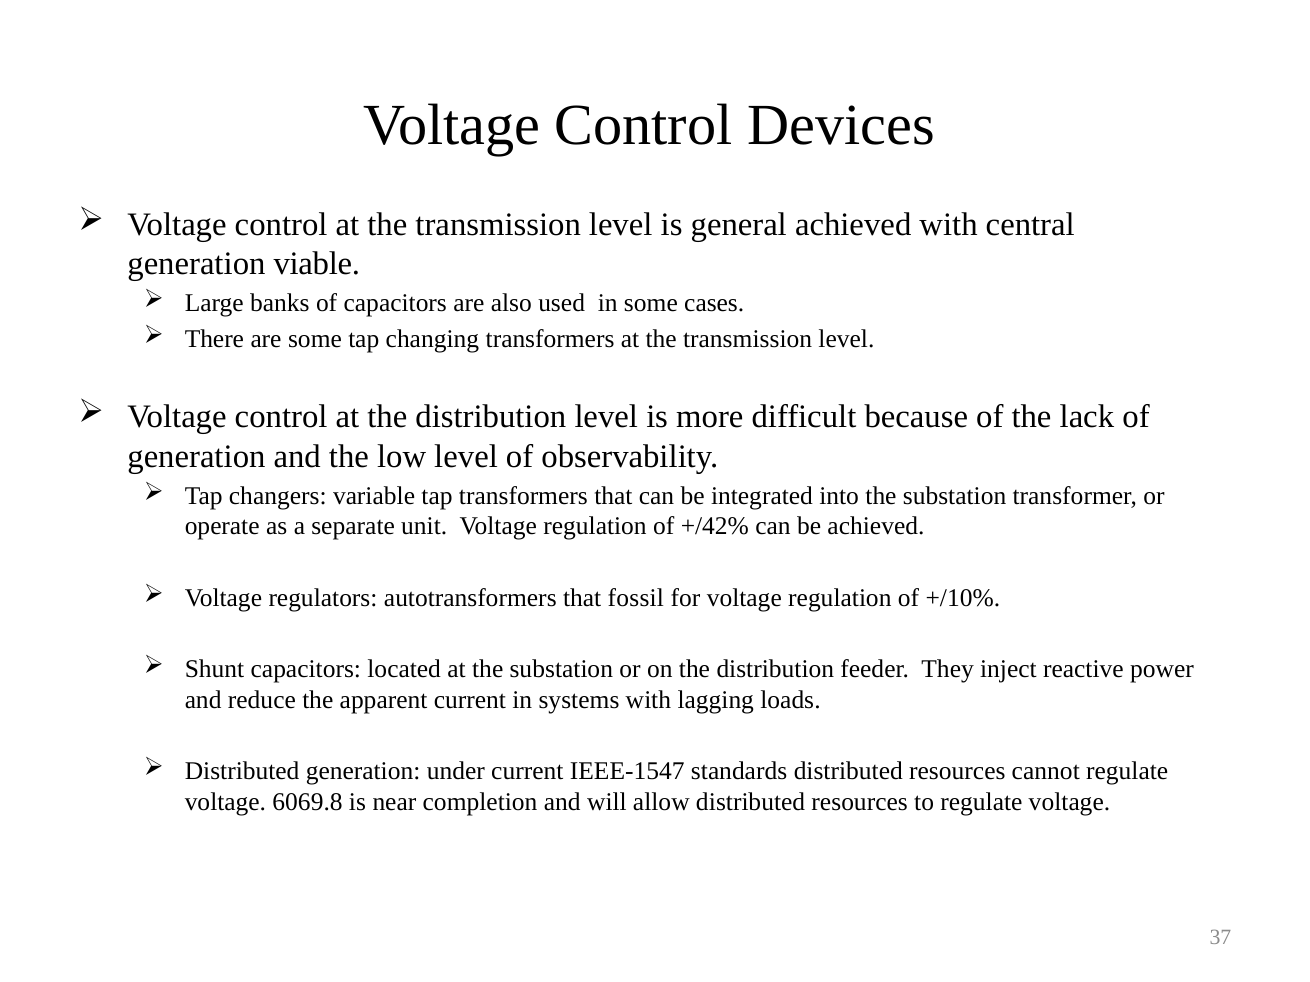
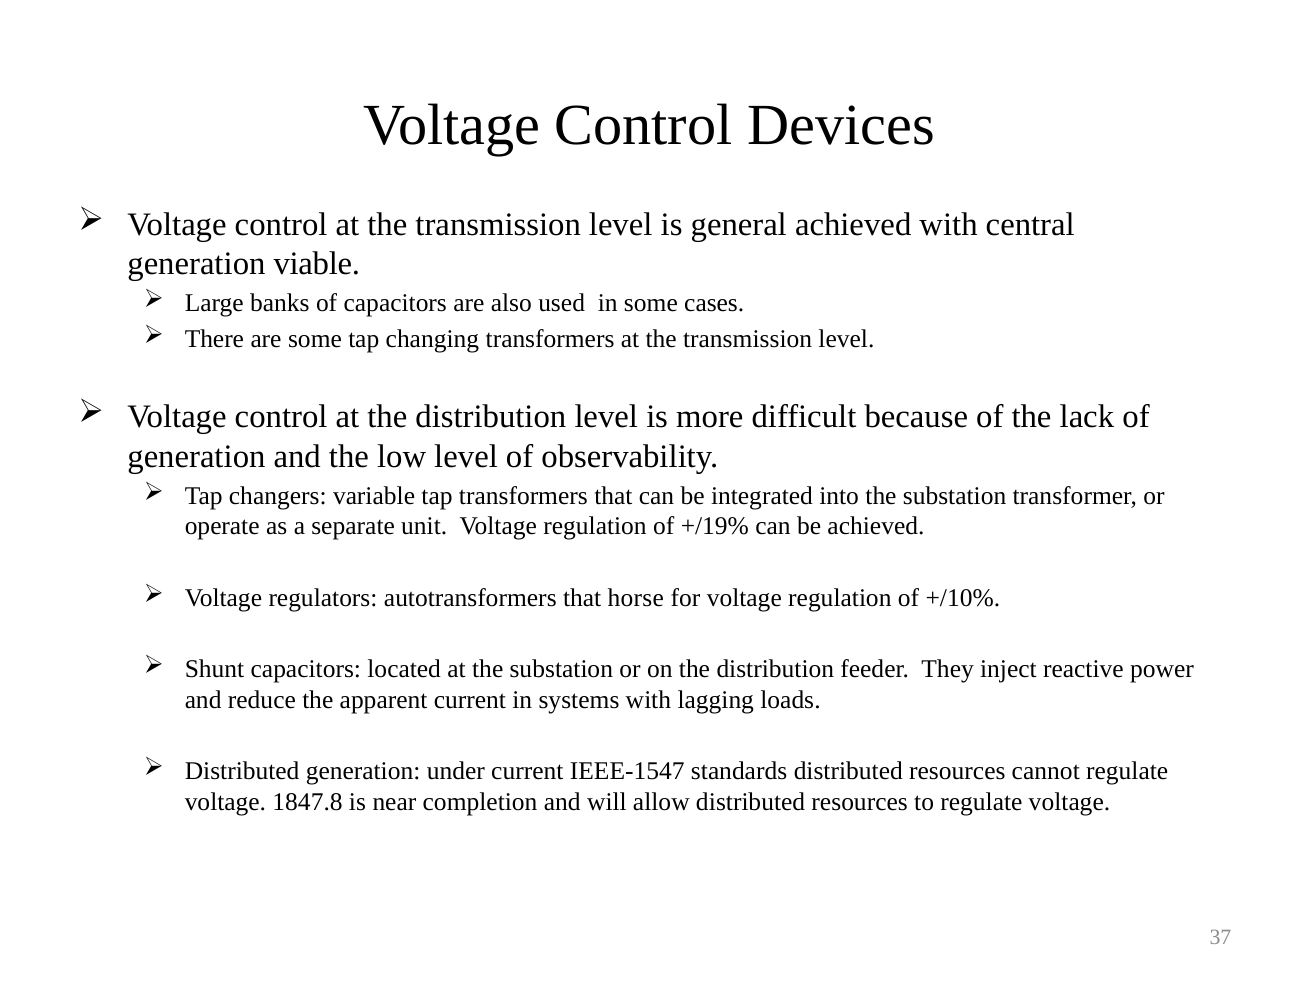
+/42%: +/42% -> +/19% (715, 527)
fossil: fossil -> horse (636, 598)
6069.8: 6069.8 -> 1847.8 (308, 802)
